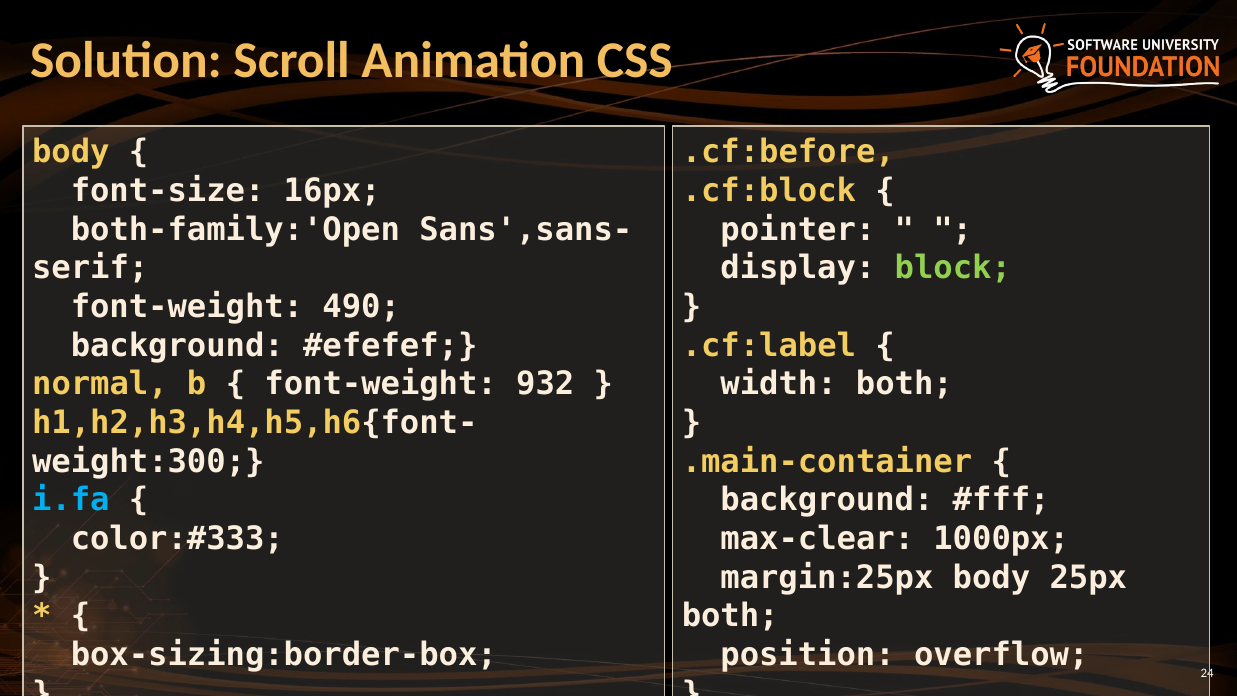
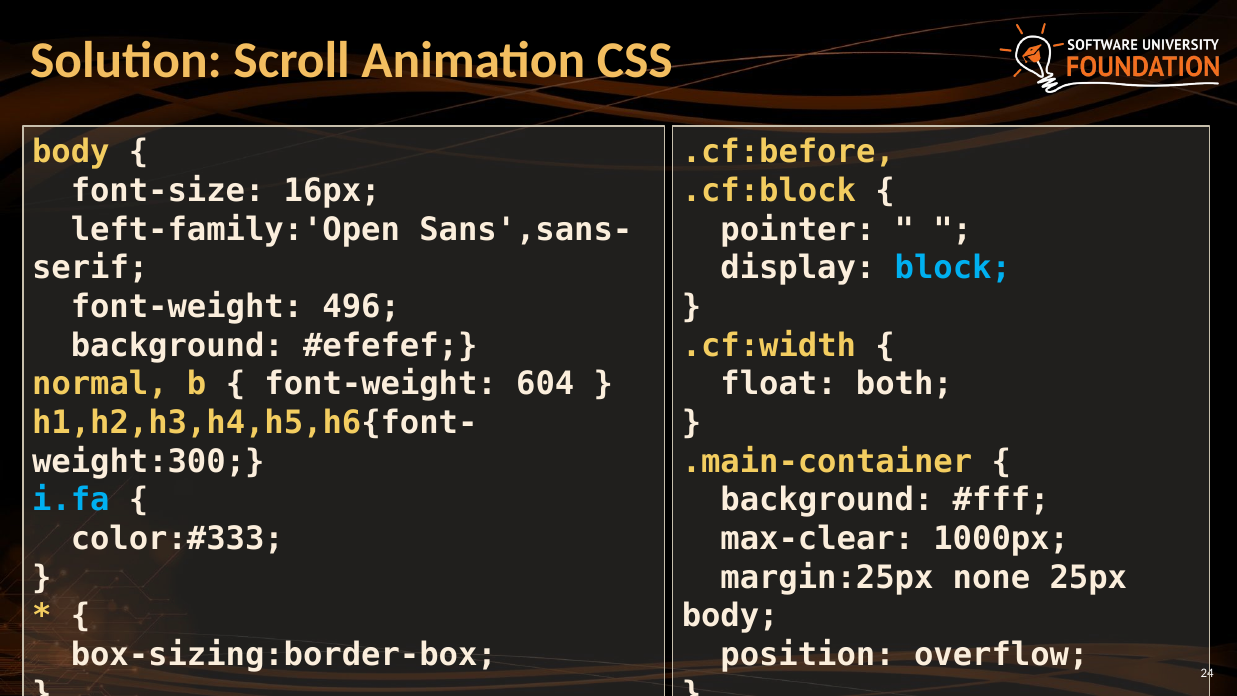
both-family:'Open: both-family:'Open -> left-family:'Open (235, 230)
block colour: light green -> light blue (953, 268)
490: 490 -> 496 (361, 307)
.cf:label: .cf:label -> .cf:width (769, 346)
932: 932 -> 604 (545, 384)
width: width -> float (779, 384)
margin:25px body: body -> none (991, 577)
both: both -> body (730, 616)
